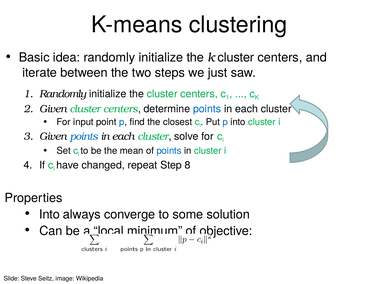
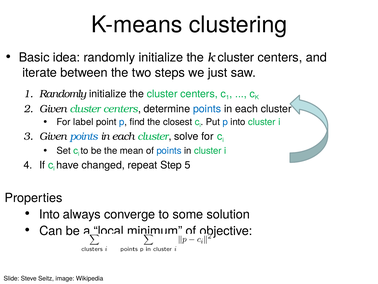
input: input -> label (83, 122)
8: 8 -> 5 (188, 165)
